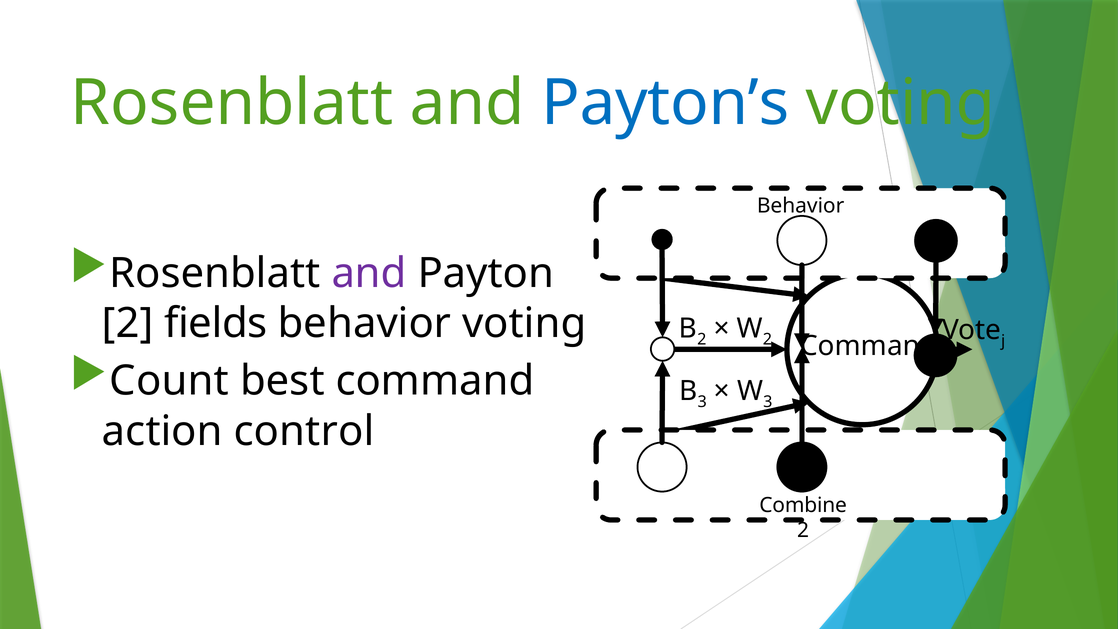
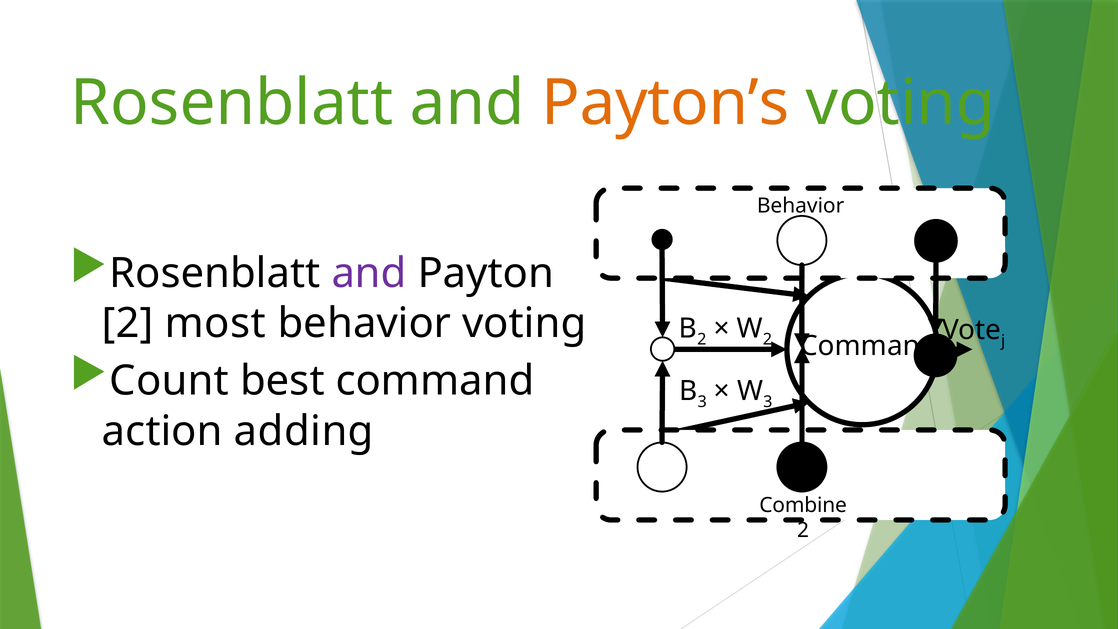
Payton’s colour: blue -> orange (665, 103)
fields: fields -> most (215, 324)
control: control -> adding (304, 431)
